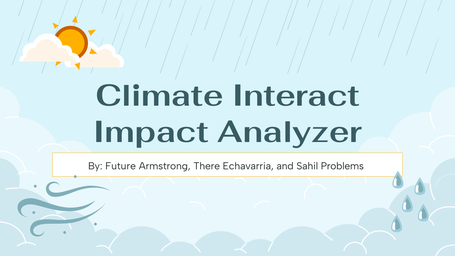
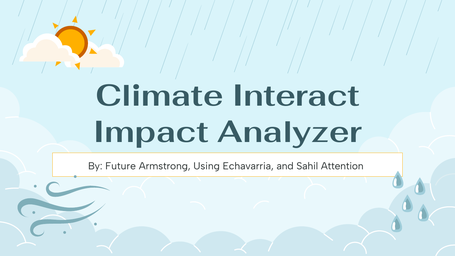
There: There -> Using (207, 166)
Problems: Problems -> Attention (342, 166)
